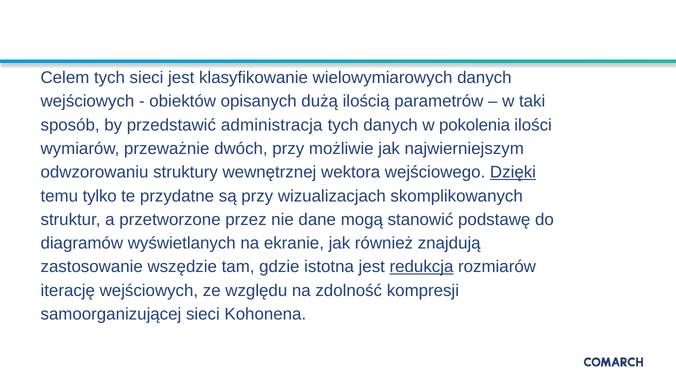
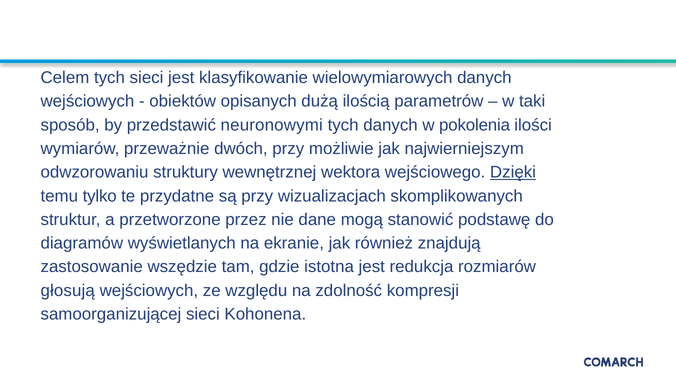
administracja: administracja -> neuronowymi (272, 125)
redukcja underline: present -> none (422, 267)
iterację: iterację -> głosują (68, 291)
